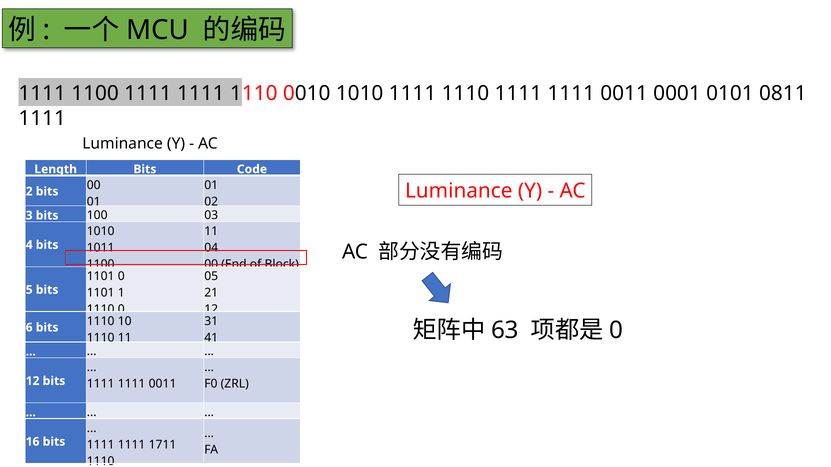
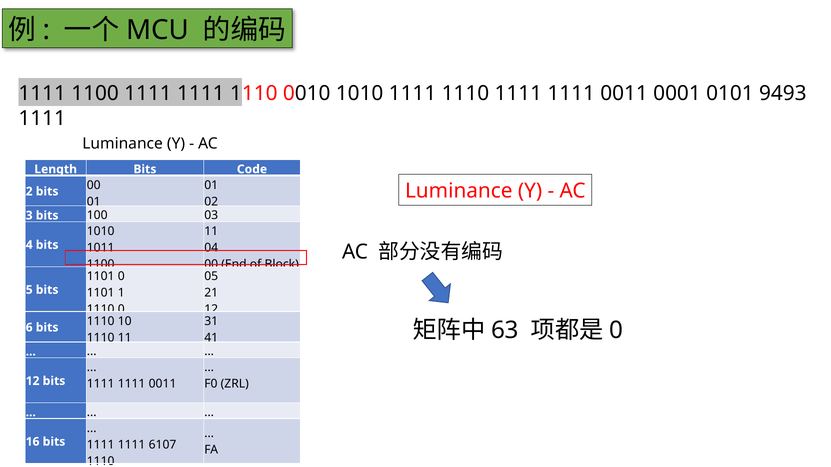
0811: 0811 -> 9493 (783, 93)
1711: 1711 -> 6107 (163, 445)
